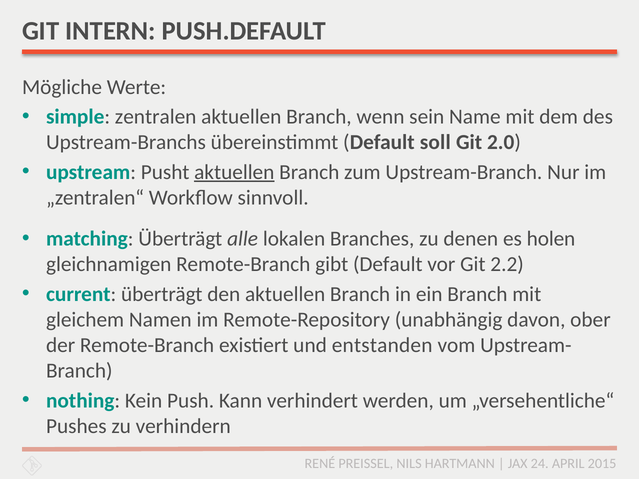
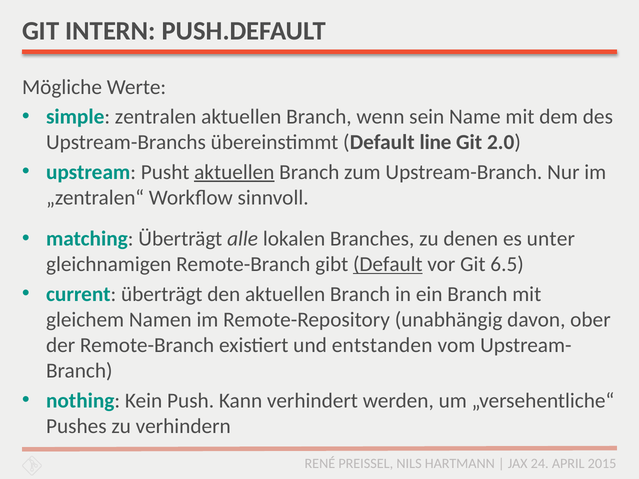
soll: soll -> line (435, 142)
holen: holen -> unter (551, 239)
Default underline: none -> present (388, 264)
2.2: 2.2 -> 6.5 (507, 264)
